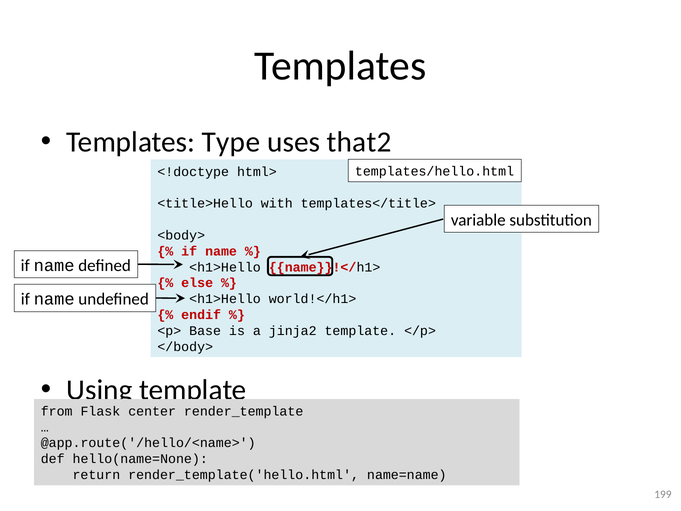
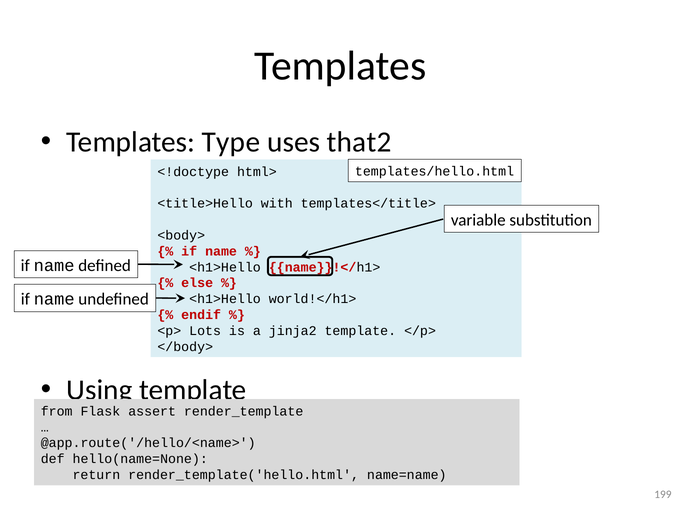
Base: Base -> Lots (205, 331)
center: center -> assert (152, 411)
